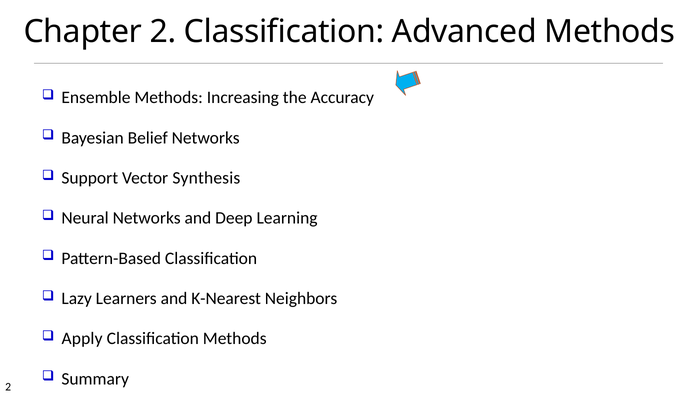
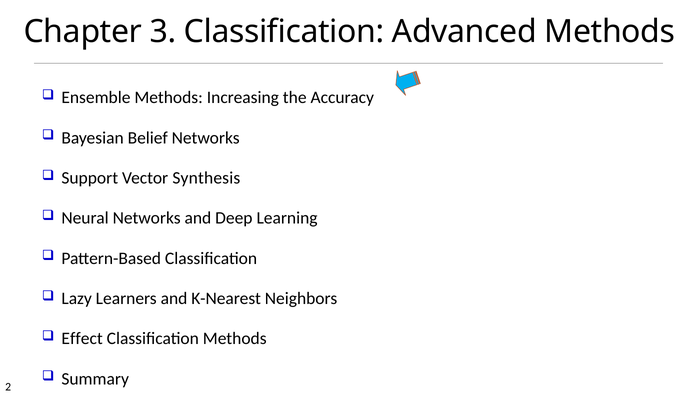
Chapter 2: 2 -> 3 (163, 32)
Apply: Apply -> Effect (82, 339)
